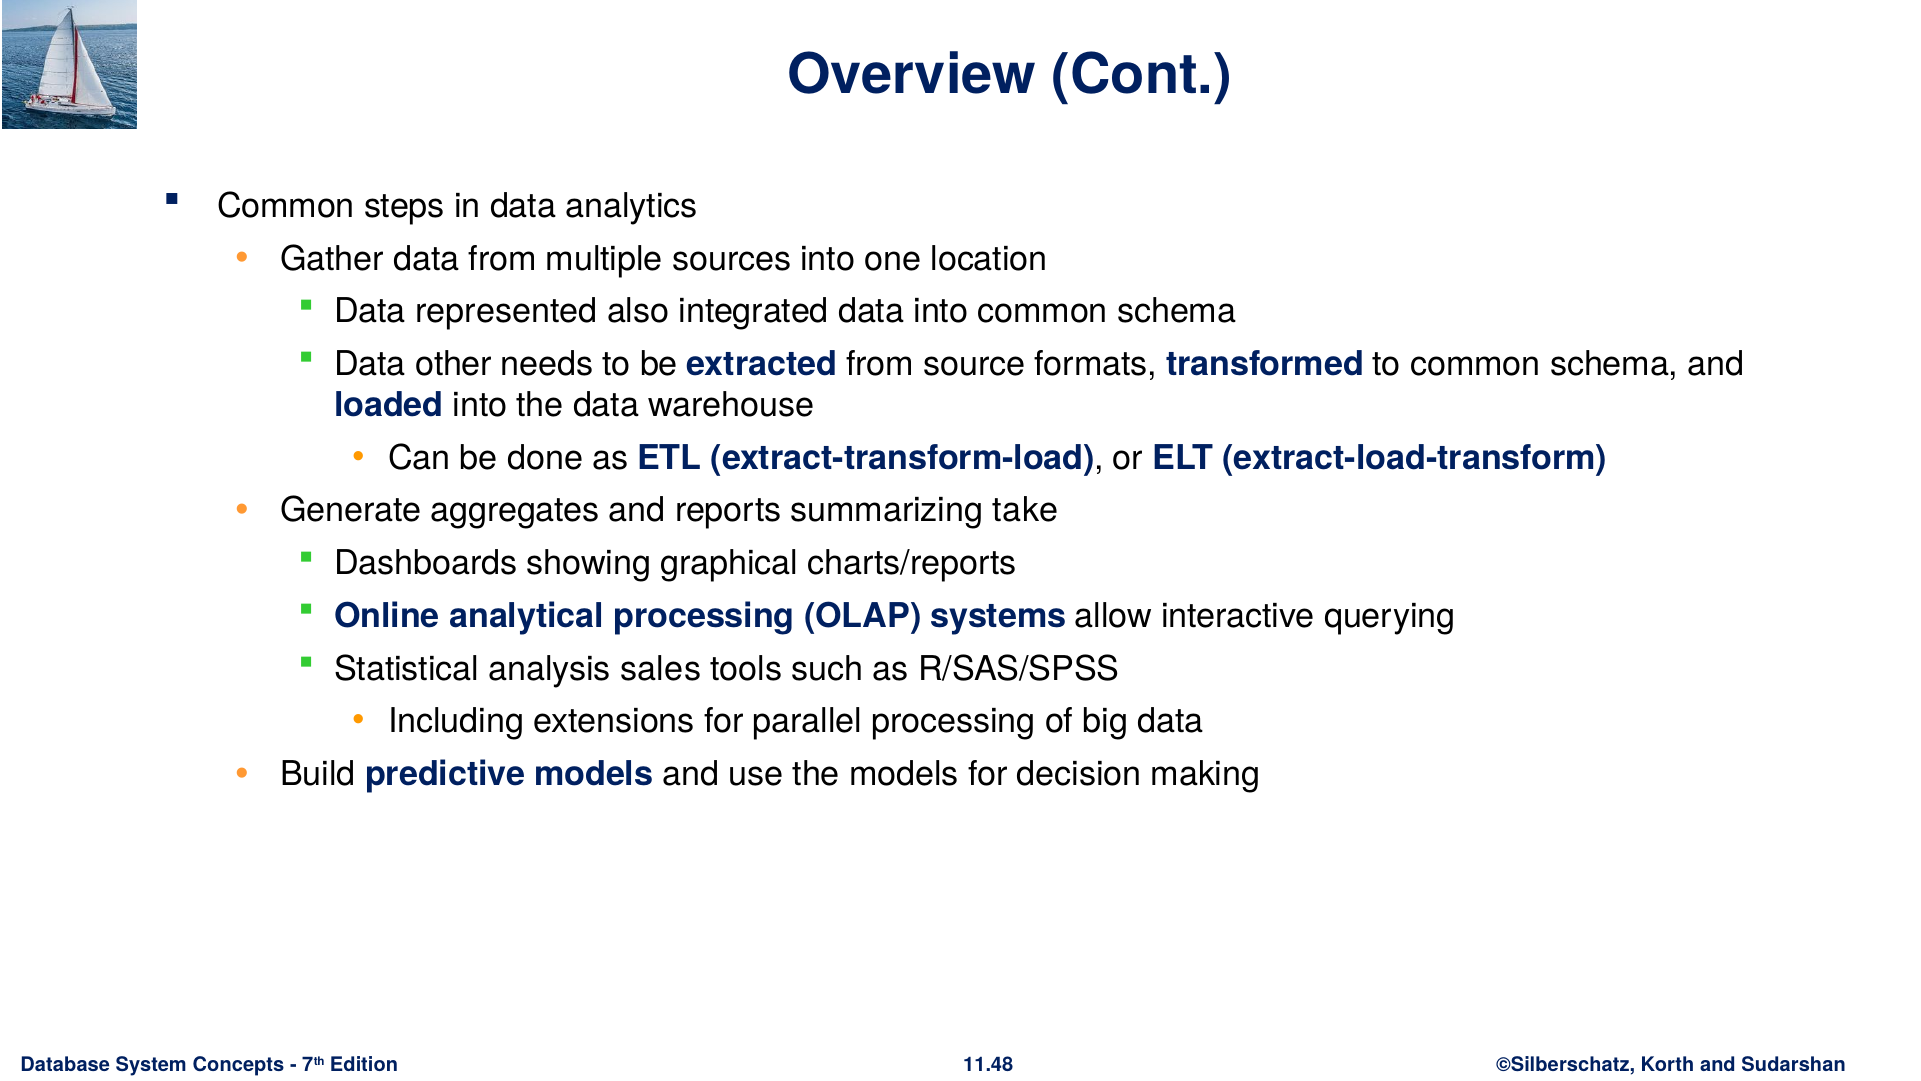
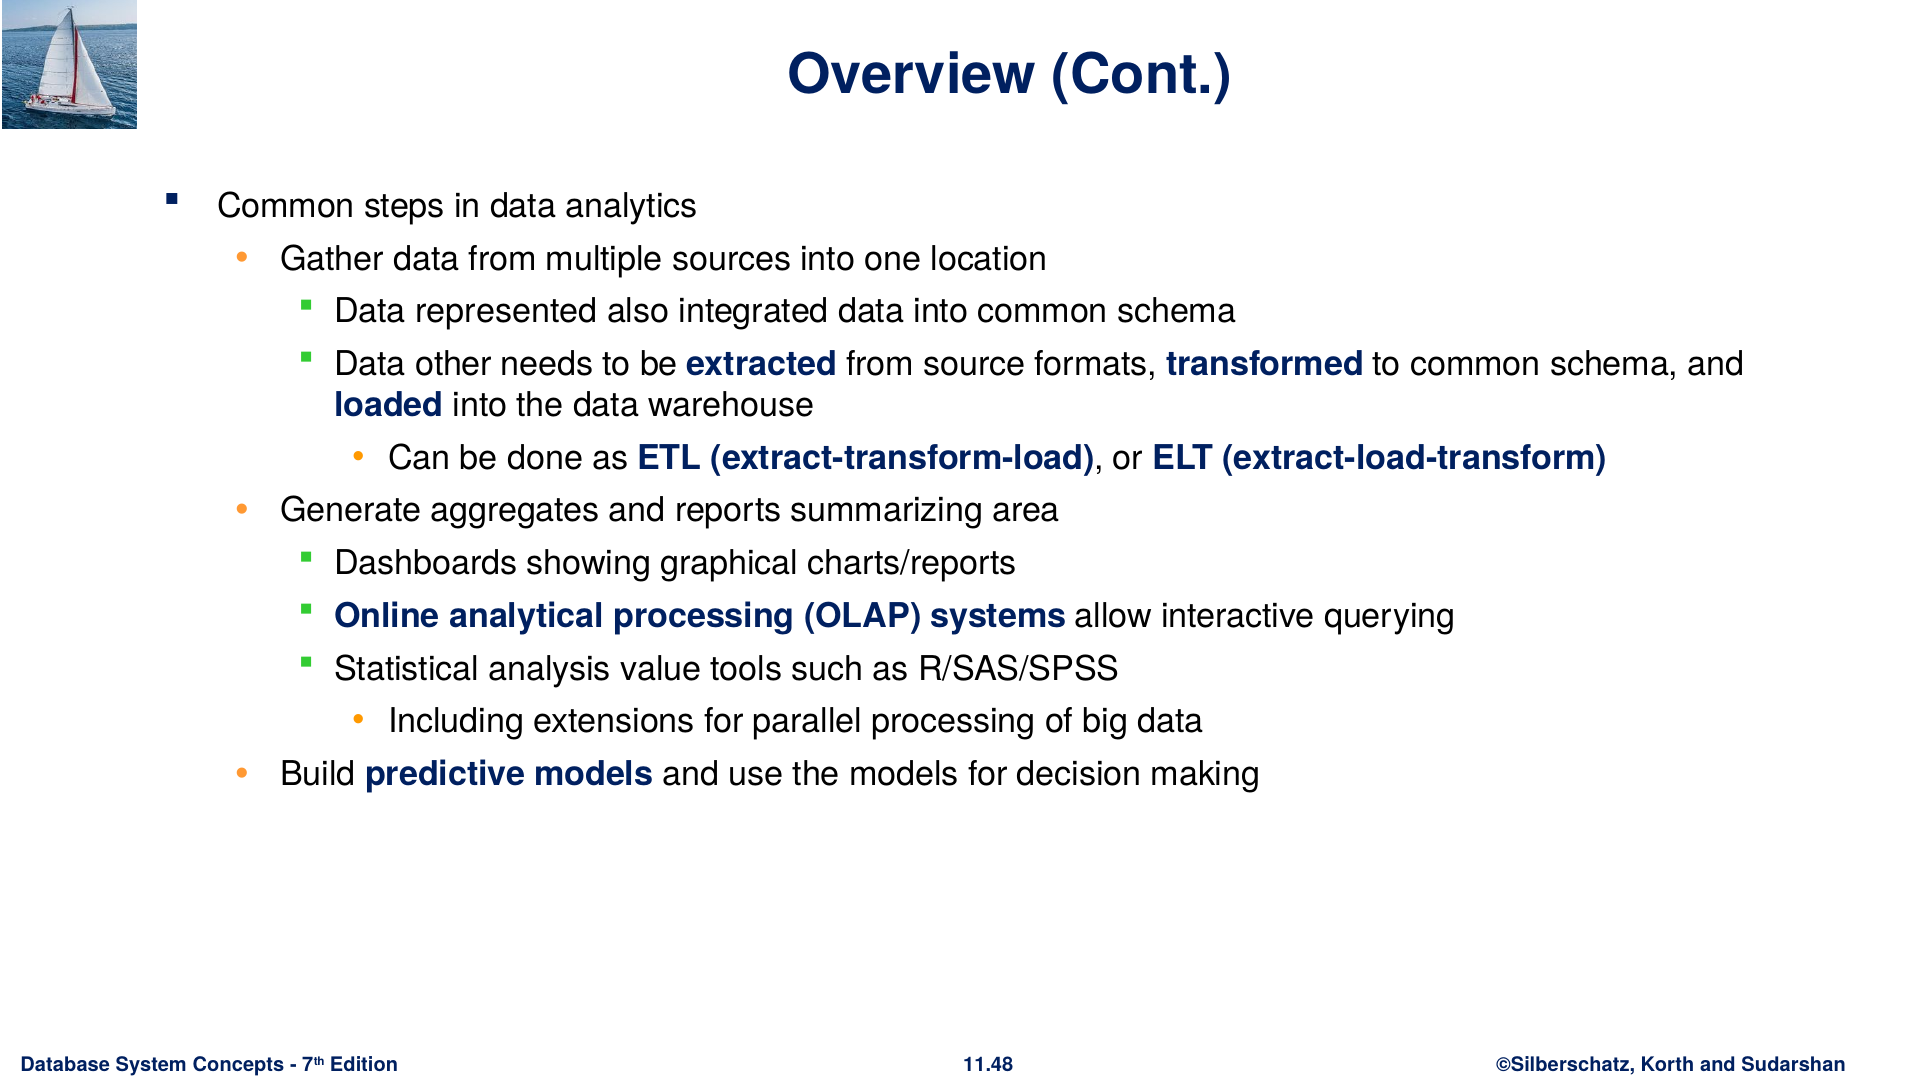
take: take -> area (1026, 510)
sales: sales -> value (661, 669)
